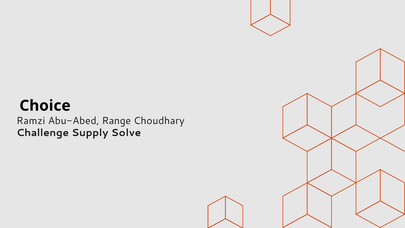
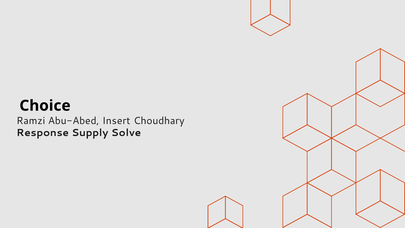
Range: Range -> Insert (116, 121)
Challenge: Challenge -> Response (43, 133)
